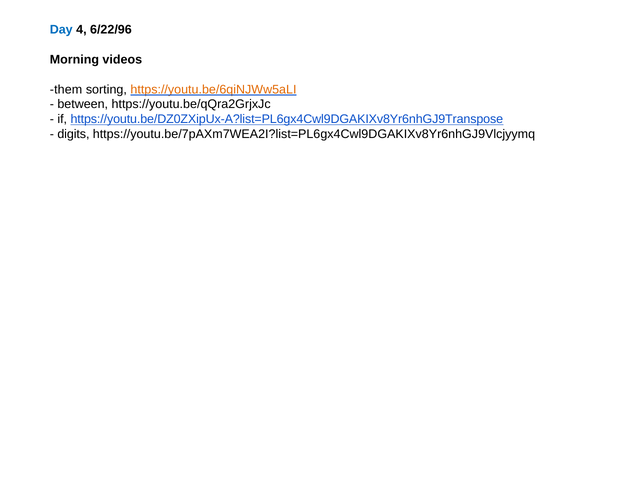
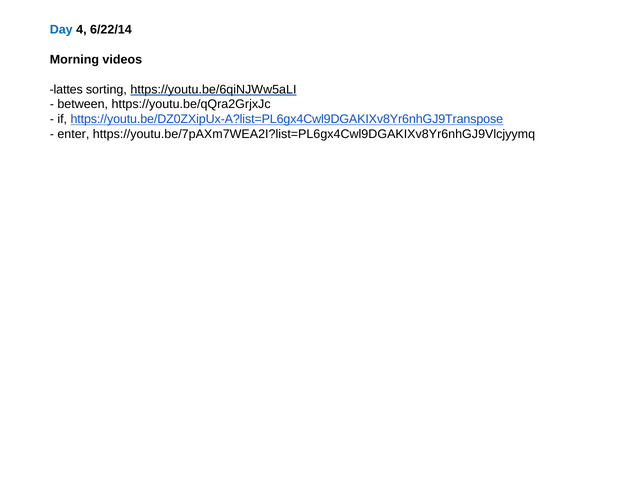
6/22/96: 6/22/96 -> 6/22/14 (111, 30)
them: them -> lattes (66, 90)
https://youtu.be/6qiNJWw5aLI colour: orange -> black (213, 90)
digits: digits -> enter (73, 134)
